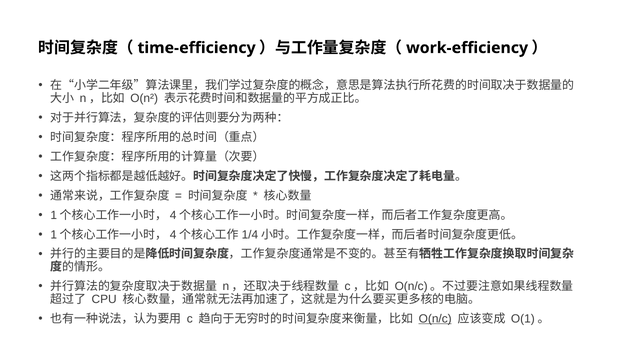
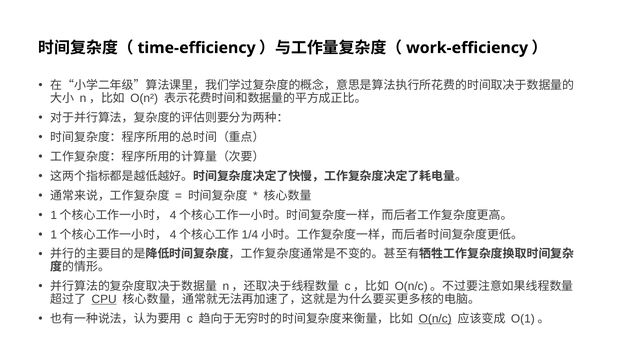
CPU underline: none -> present (104, 299)
